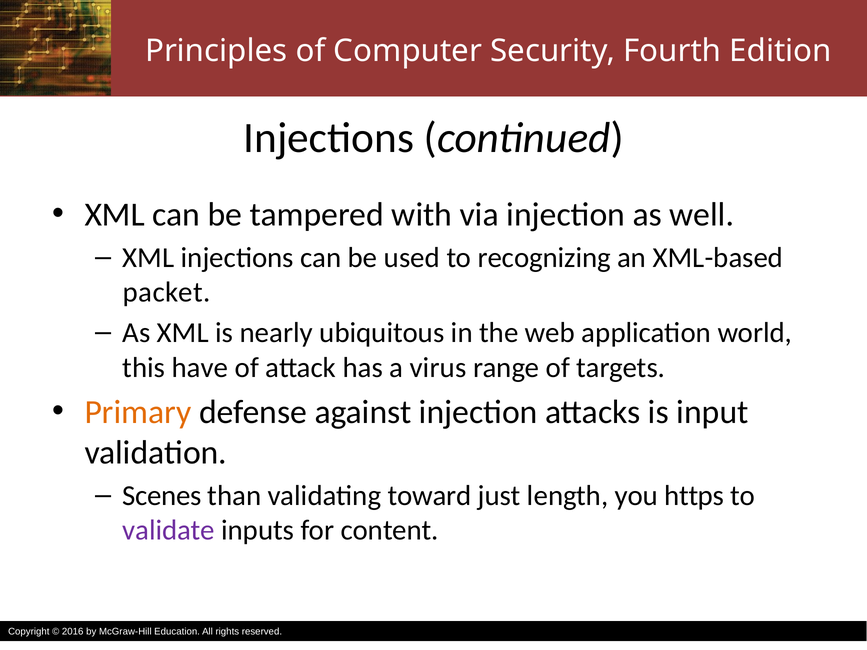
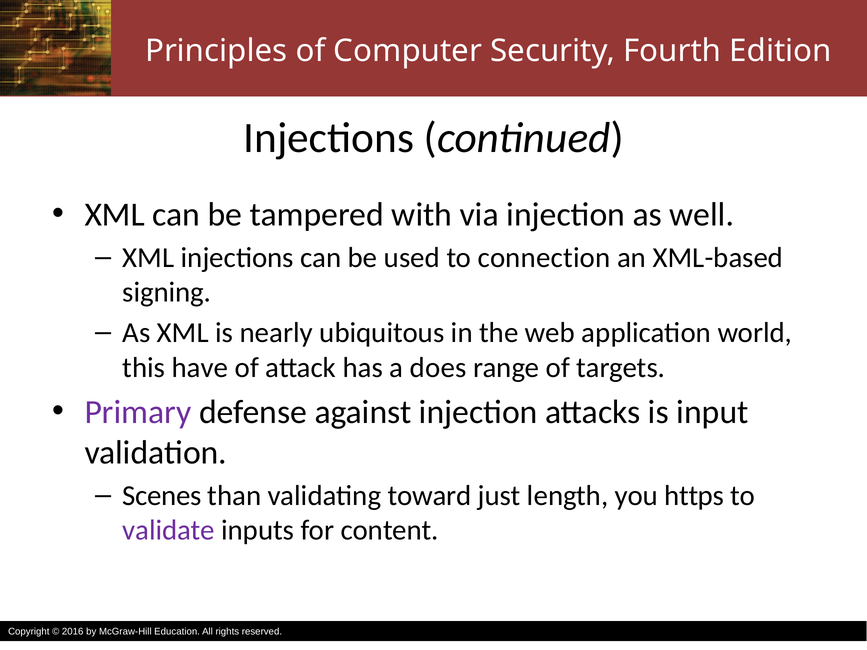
recognizing: recognizing -> connection (544, 258)
packet: packet -> signing (167, 292)
virus: virus -> does (438, 368)
Primary colour: orange -> purple (138, 412)
